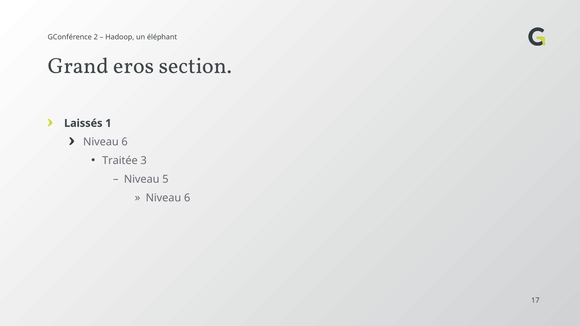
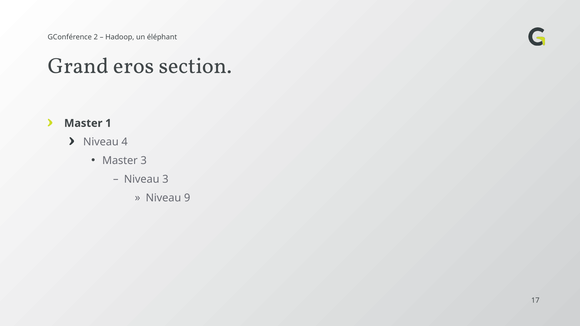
Laissés: Laissés -> Master (83, 123)
6: 6 -> 4 (125, 142)
Traitée: Traitée -> Master (120, 161)
Niveau 5: 5 -> 3 (165, 179)
6: 6 -> 9 (187, 198)
